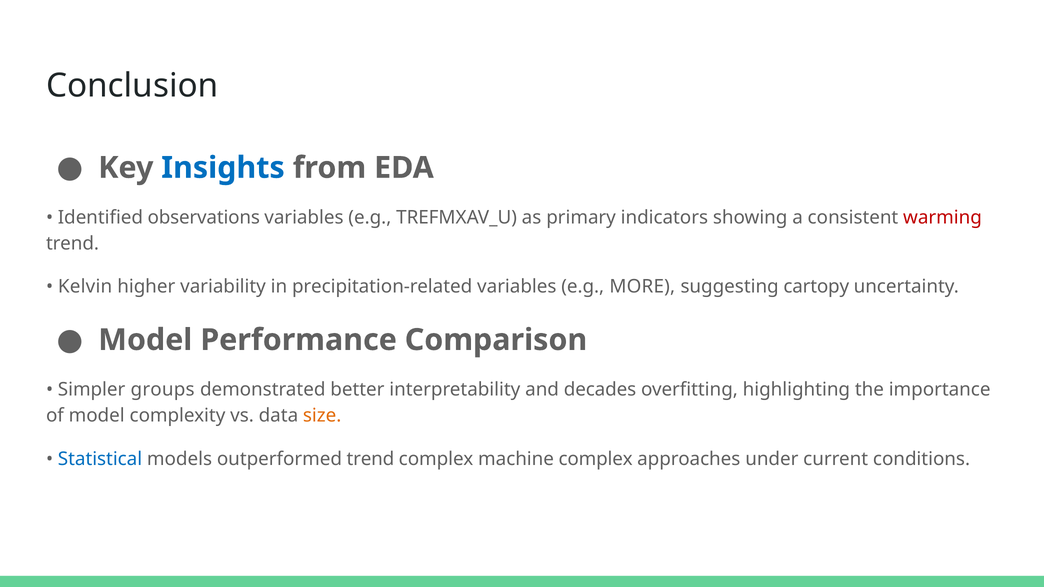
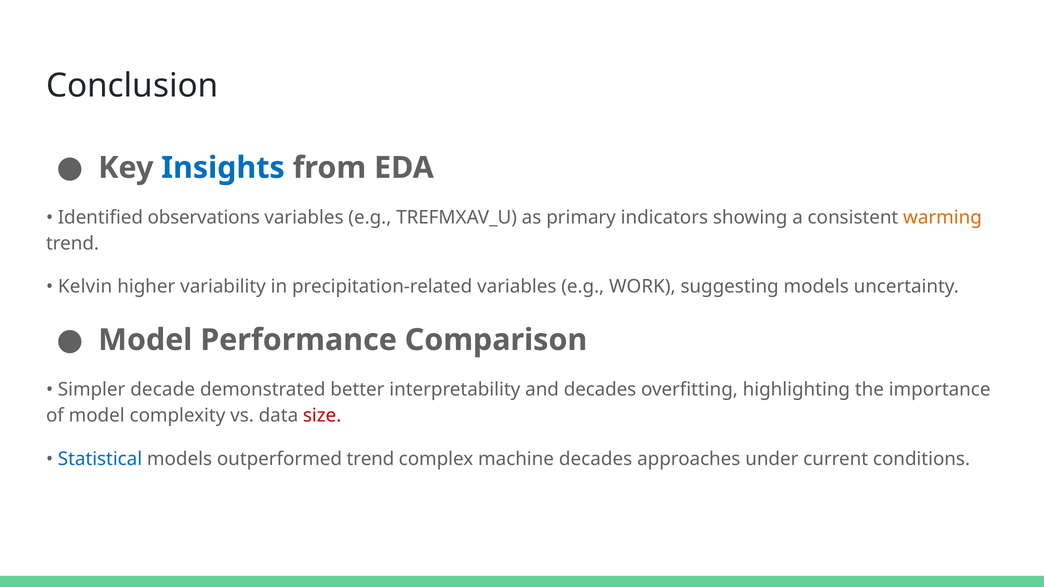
warming colour: red -> orange (943, 217)
MORE: MORE -> WORK (642, 287)
suggesting cartopy: cartopy -> models (816, 287)
groups: groups -> decade (163, 390)
size colour: orange -> red (322, 416)
machine complex: complex -> decades (596, 459)
